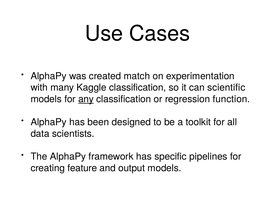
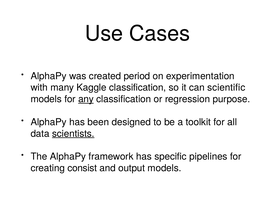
match: match -> period (137, 76)
function: function -> purpose (231, 99)
scientists underline: none -> present (73, 134)
feature: feature -> consist (82, 168)
